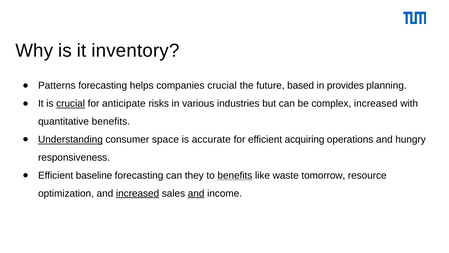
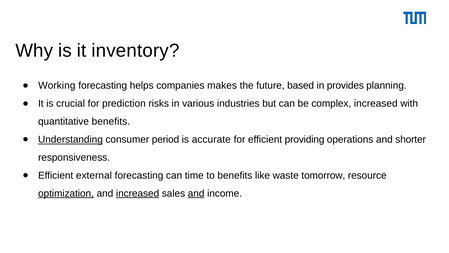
Patterns: Patterns -> Working (57, 86)
companies crucial: crucial -> makes (222, 86)
crucial underline: present -> none (71, 103)
anticipate: anticipate -> prediction (124, 103)
space: space -> period (166, 139)
acquiring: acquiring -> providing (305, 139)
hungry: hungry -> shorter (411, 139)
baseline: baseline -> external (94, 175)
they: they -> time (194, 175)
benefits underline: present -> none (235, 175)
optimization underline: none -> present (66, 193)
